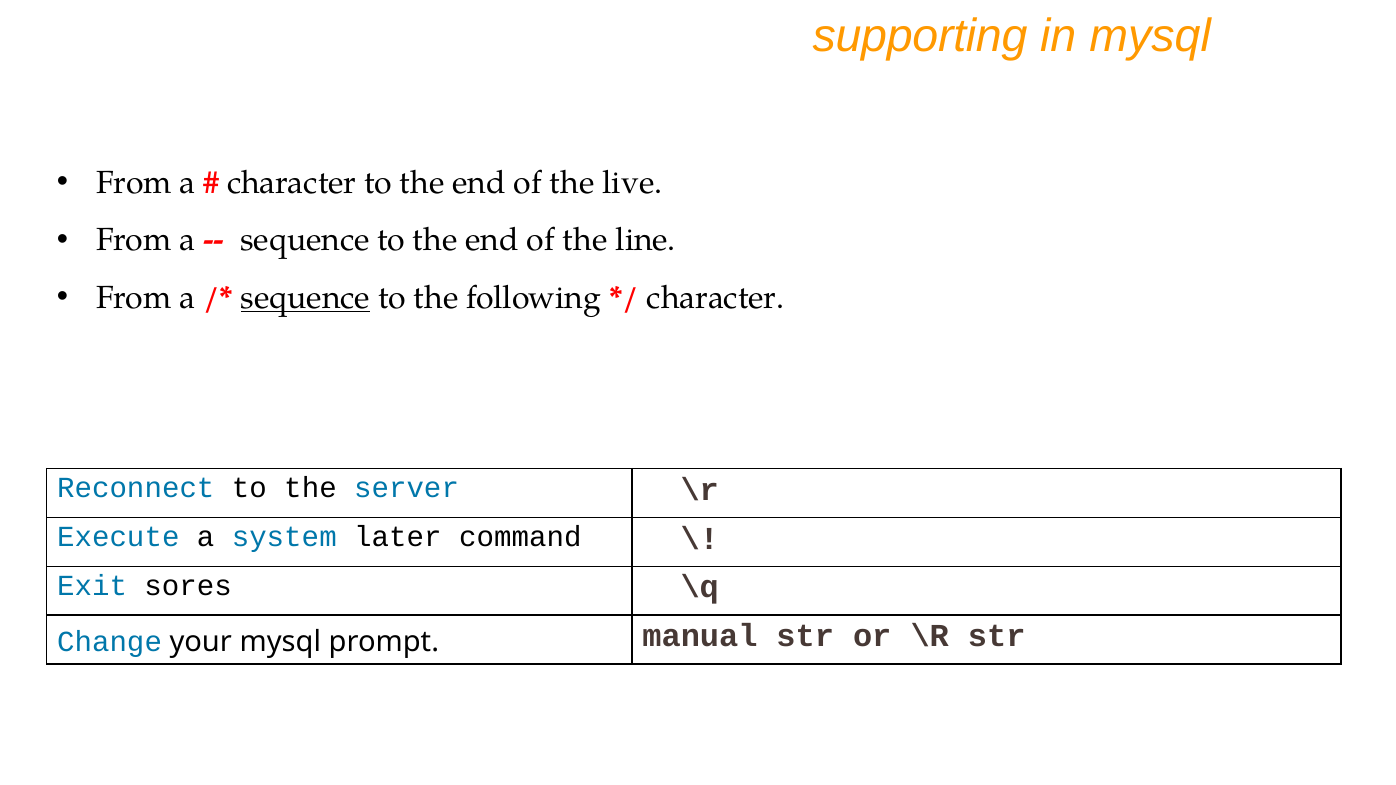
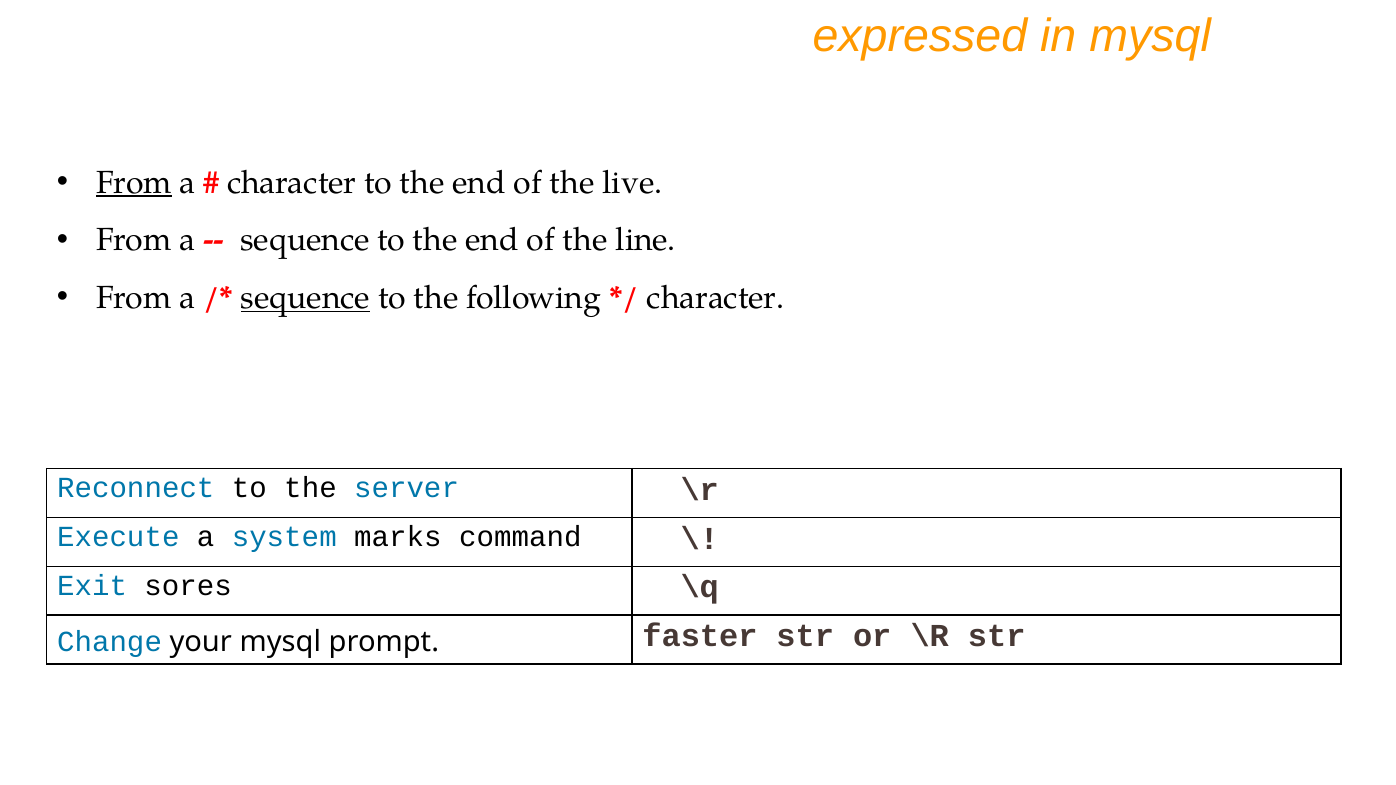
supporting: supporting -> expressed (920, 36)
From underline: none -> present (134, 183)
later: later -> marks (398, 537)
manual: manual -> faster (700, 636)
